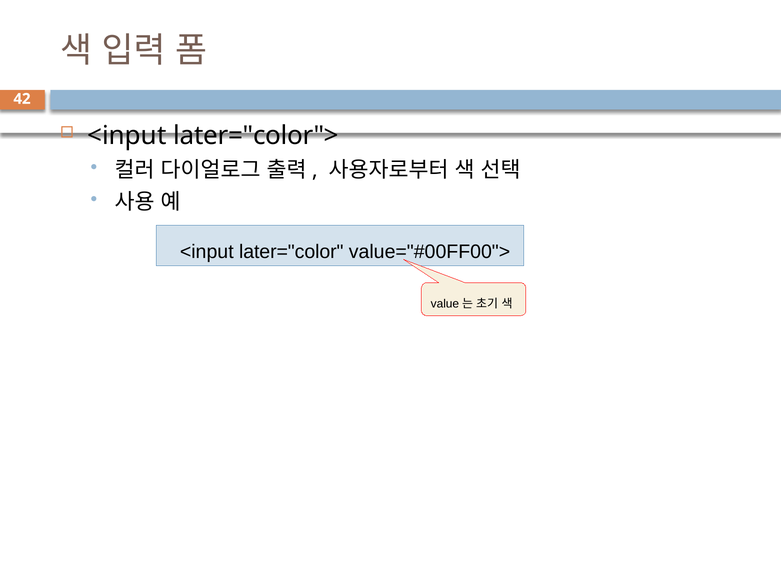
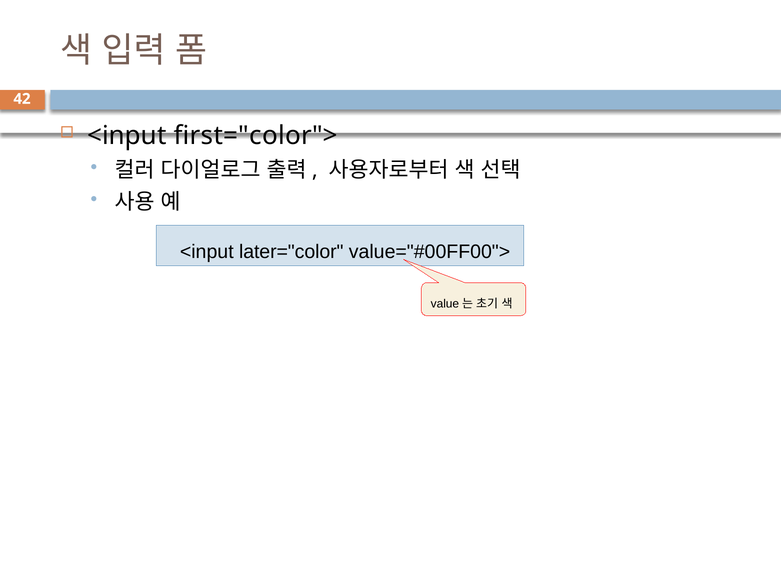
later="color">: later="color"> -> first="color"> (256, 136)
